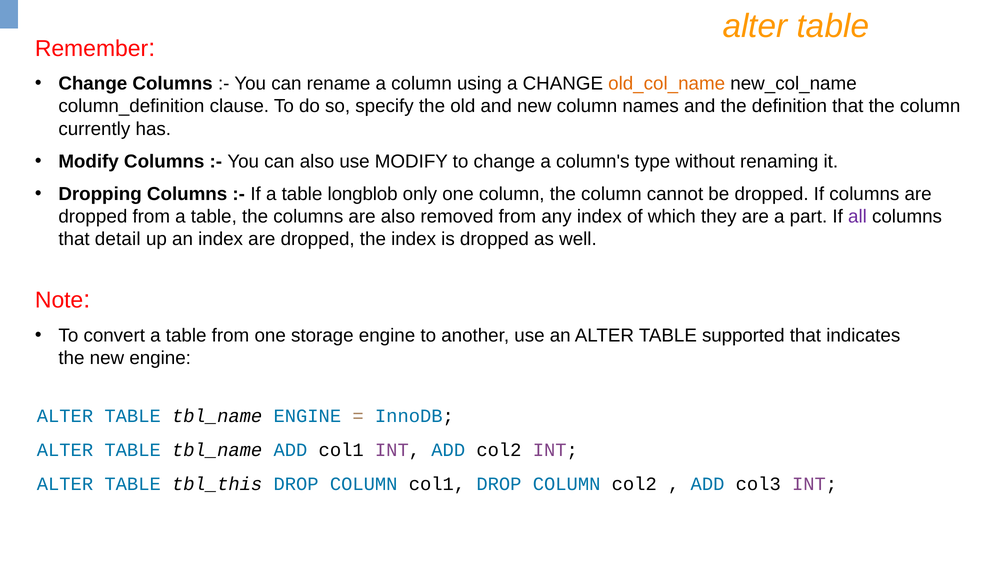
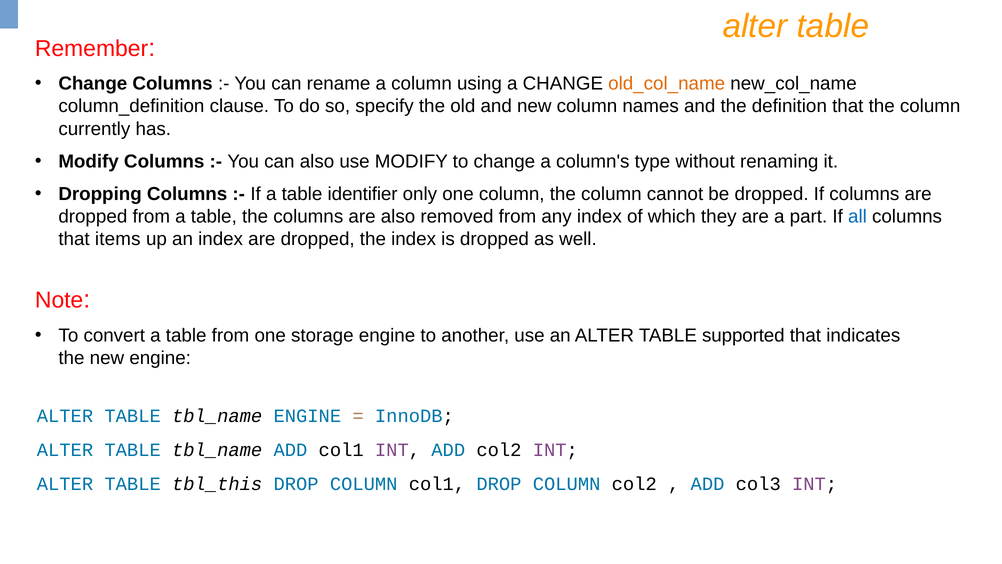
longblob: longblob -> identifier (363, 194)
all colour: purple -> blue (857, 216)
detail: detail -> items (118, 239)
